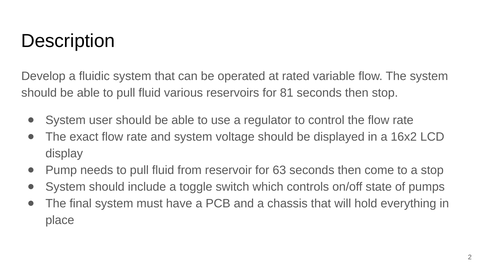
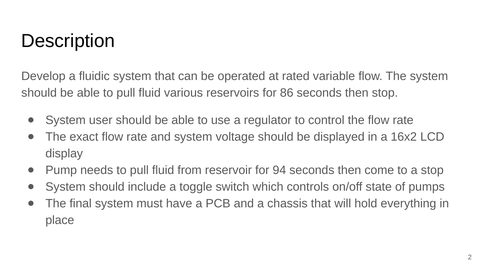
81: 81 -> 86 (287, 93)
63: 63 -> 94 (279, 170)
